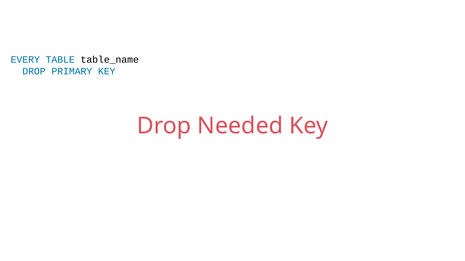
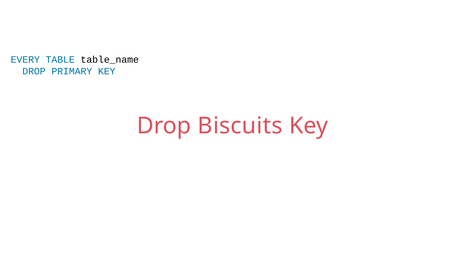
Needed: Needed -> Biscuits (240, 126)
